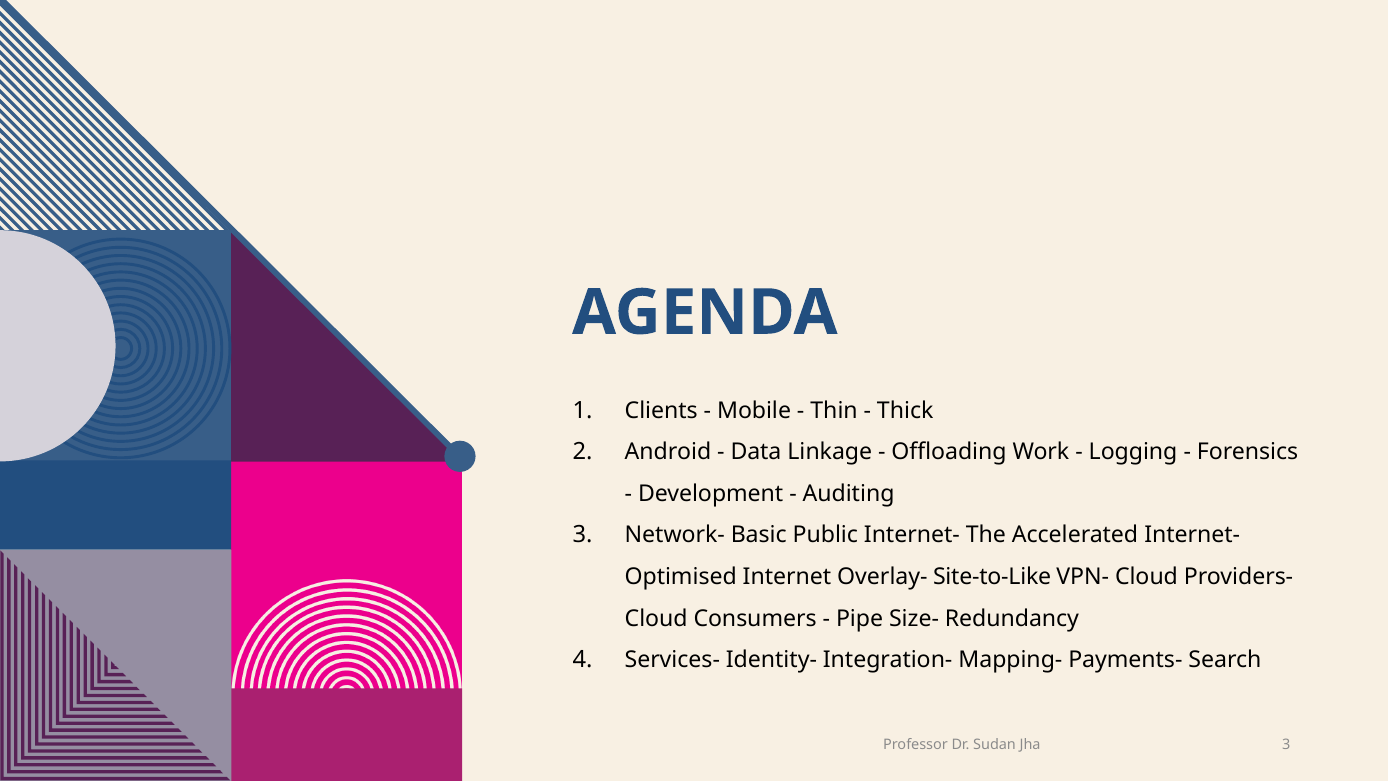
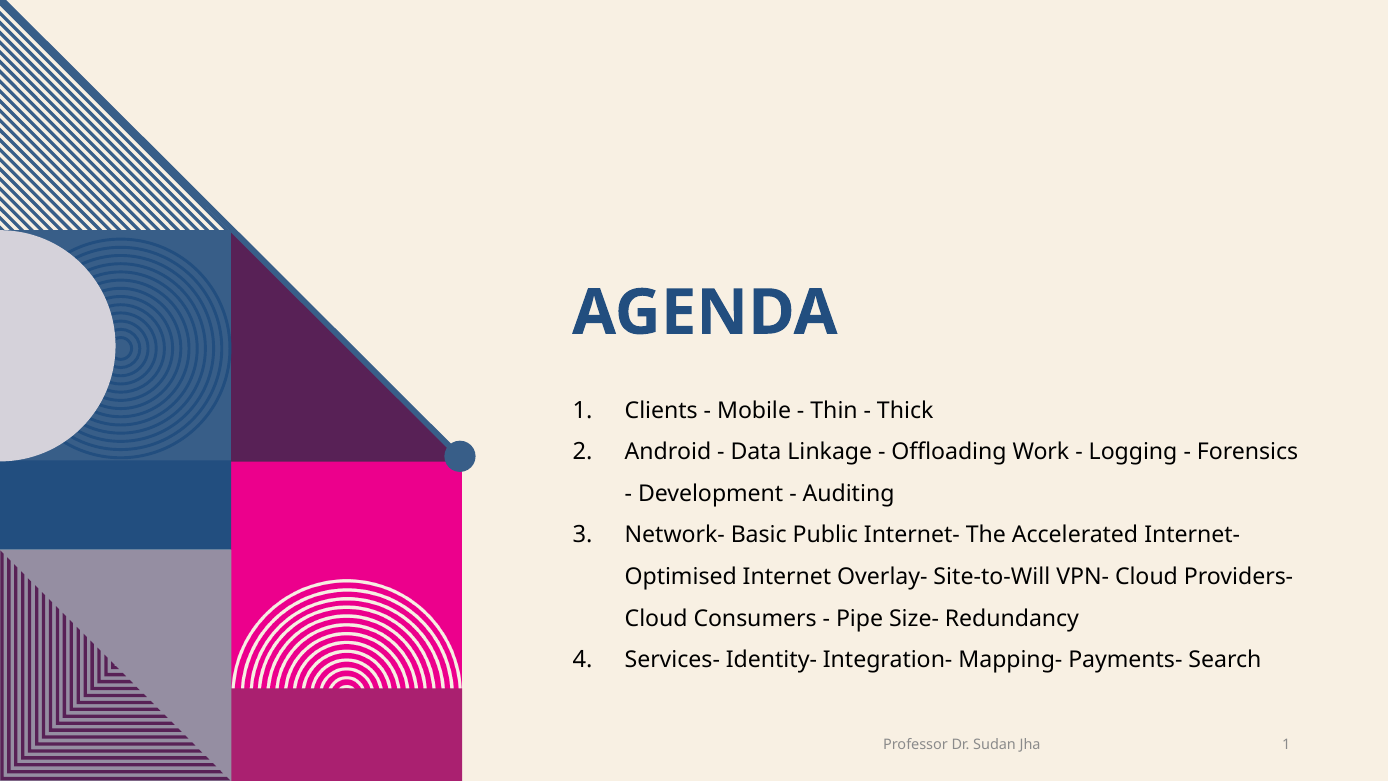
Site-to-Like: Site-to-Like -> Site-to-Will (992, 577)
Jha 3: 3 -> 1 (1286, 744)
